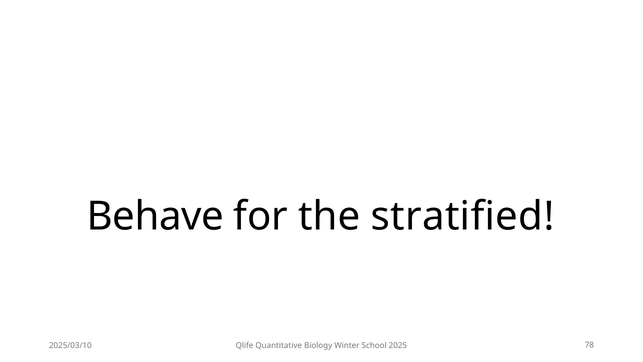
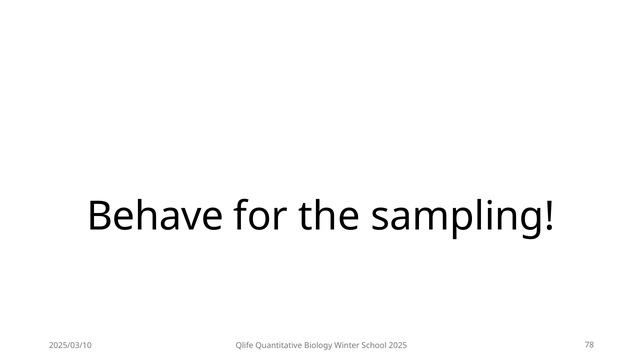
stratified: stratified -> sampling (463, 216)
